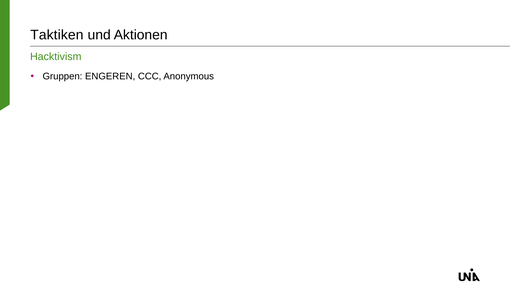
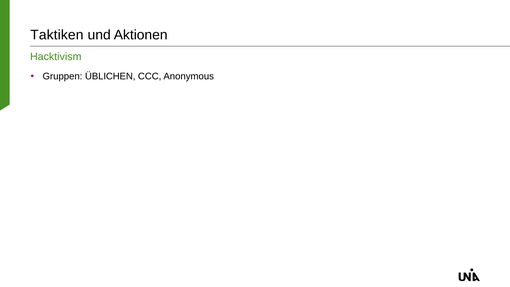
ENGEREN: ENGEREN -> ÜBLICHEN (110, 76)
